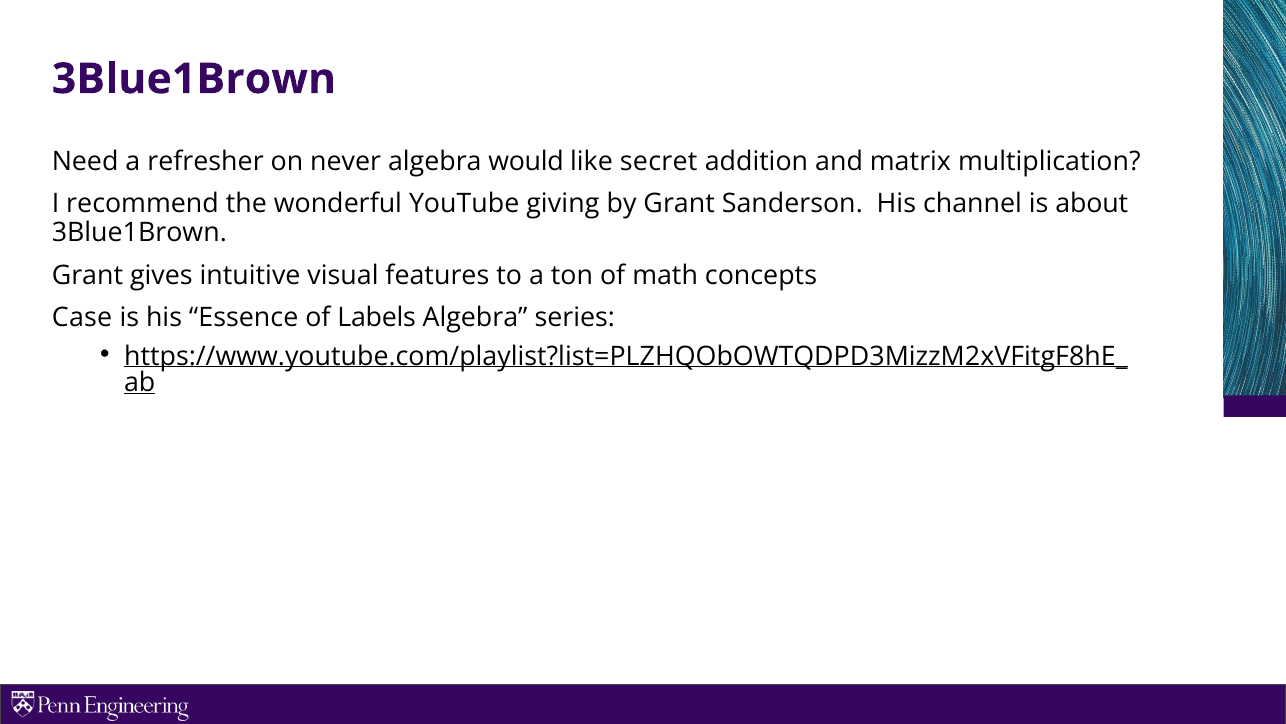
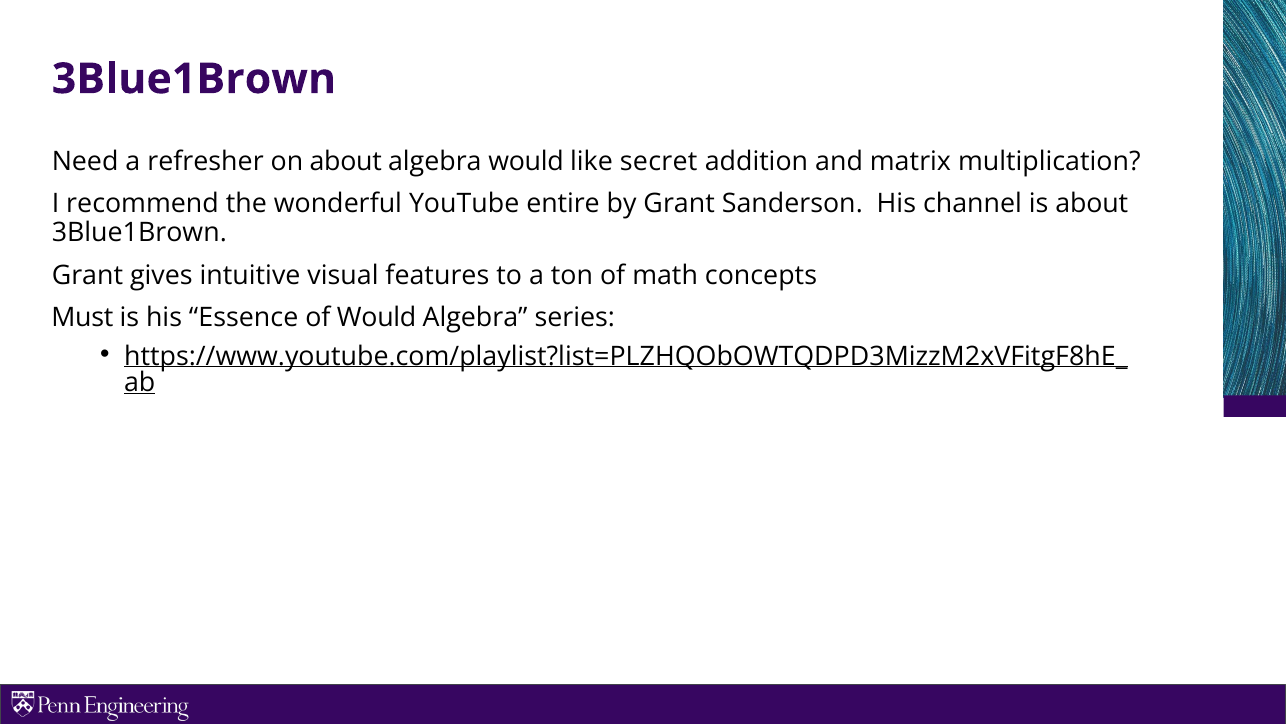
on never: never -> about (346, 161)
giving: giving -> entire (563, 204)
Case: Case -> Must (82, 317)
of Labels: Labels -> Would (377, 317)
